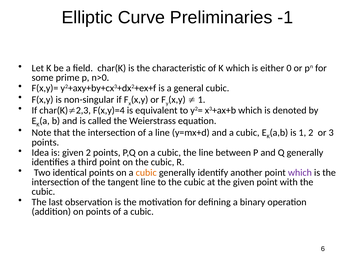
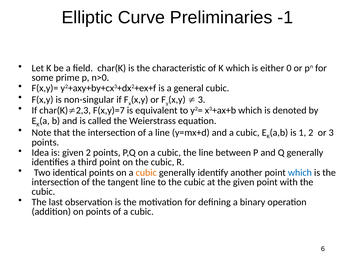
1: 1 -> 3 (202, 100)
F(x,y)=4: F(x,y)=4 -> F(x,y)=7 (109, 110)
which colour: purple -> blue (300, 173)
